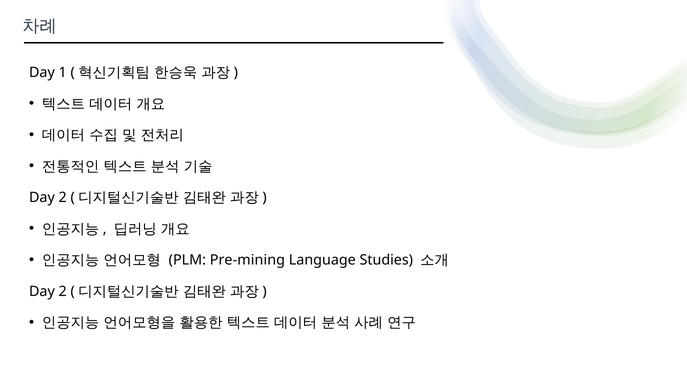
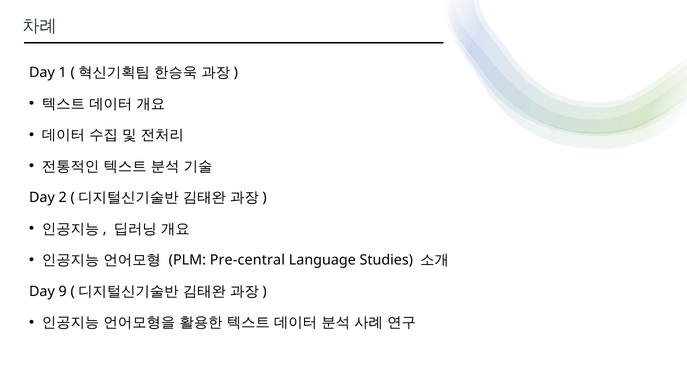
Pre-mining: Pre-mining -> Pre-central (247, 260)
2: 2 -> 9 (63, 292)
